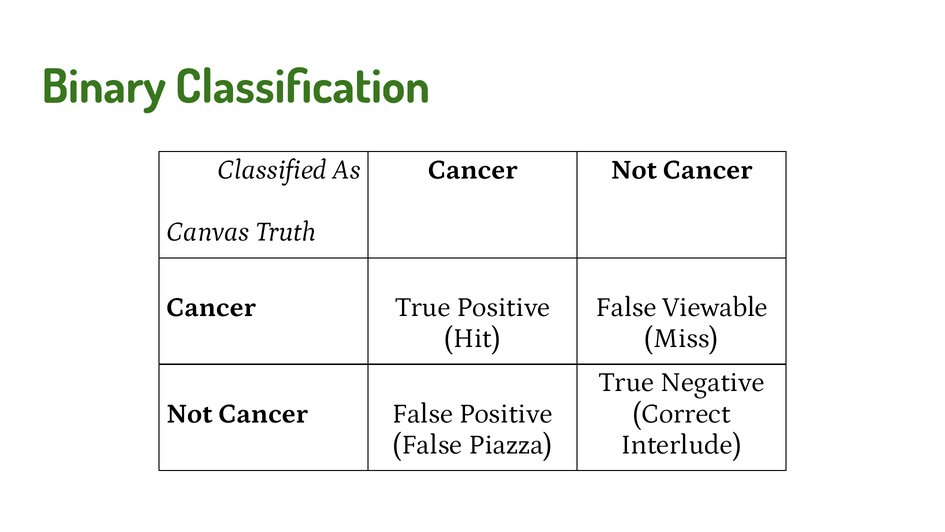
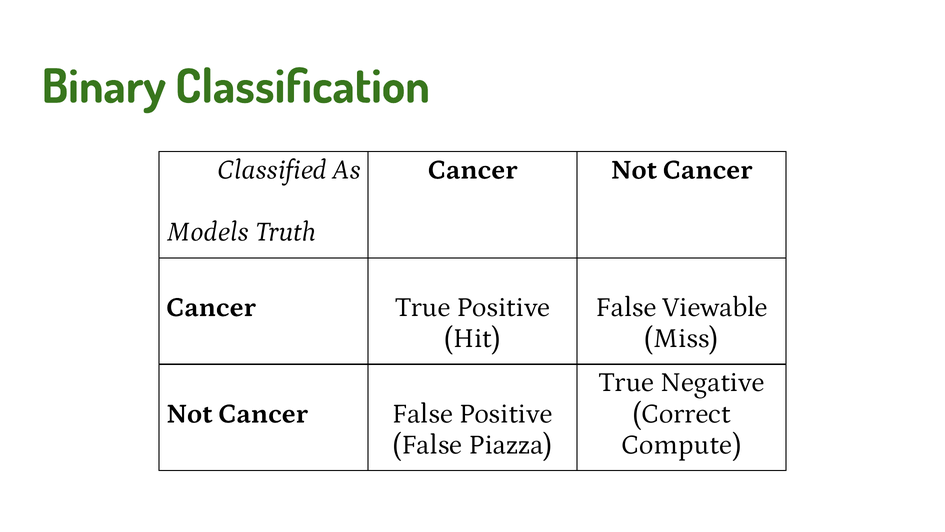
Canvas: Canvas -> Models (208, 231)
Interlude: Interlude -> Compute (681, 444)
